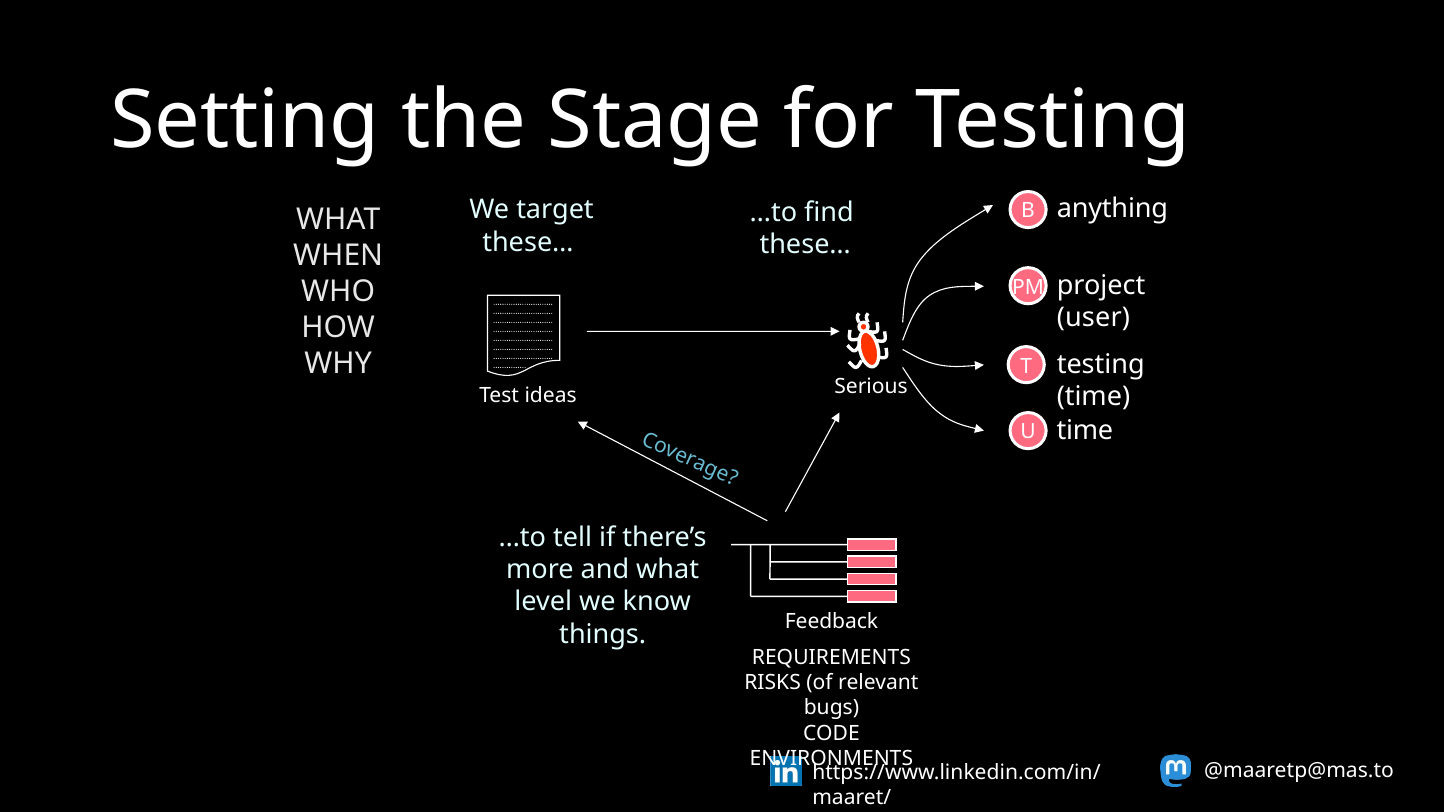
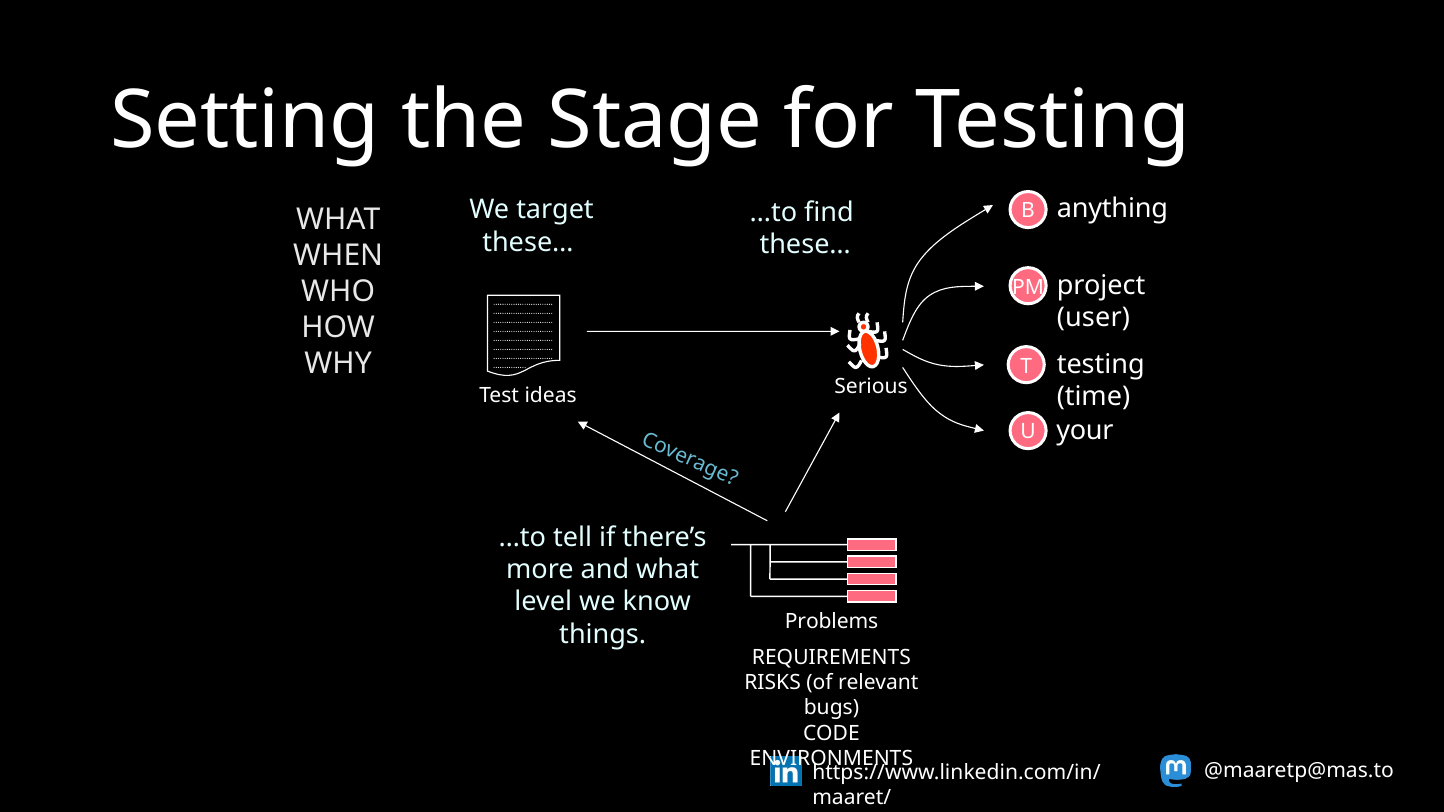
time: time -> your (1085, 430)
Feedback: Feedback -> Problems (832, 622)
